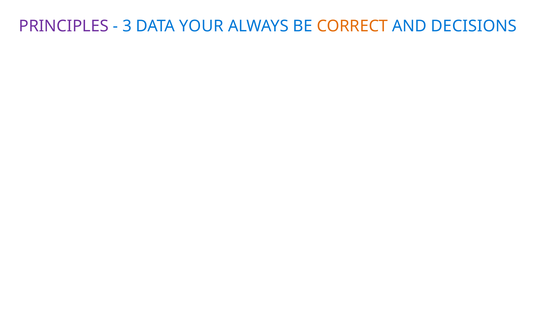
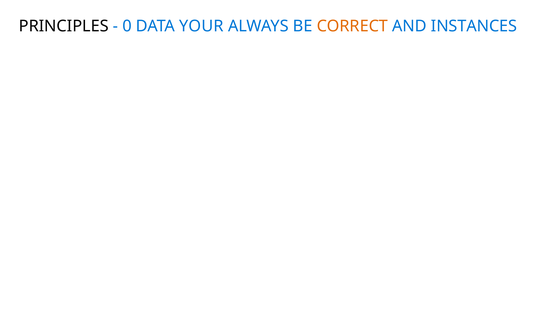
PRINCIPLES colour: purple -> black (64, 26)
3: 3 -> 0 (127, 26)
DECISIONS: DECISIONS -> INSTANCES (474, 26)
